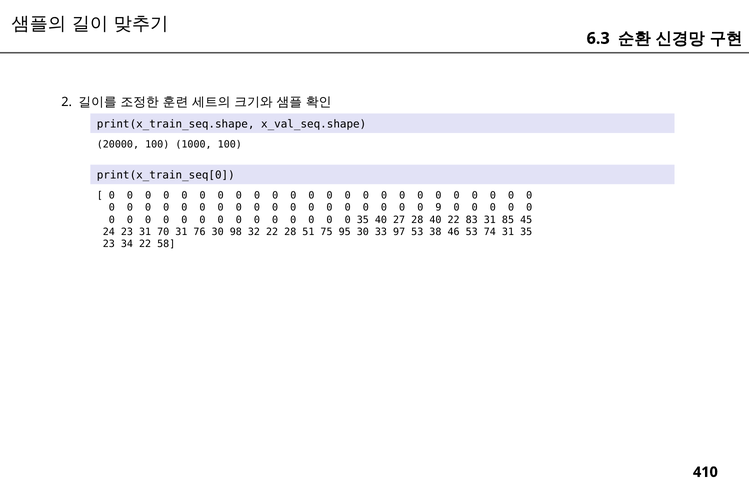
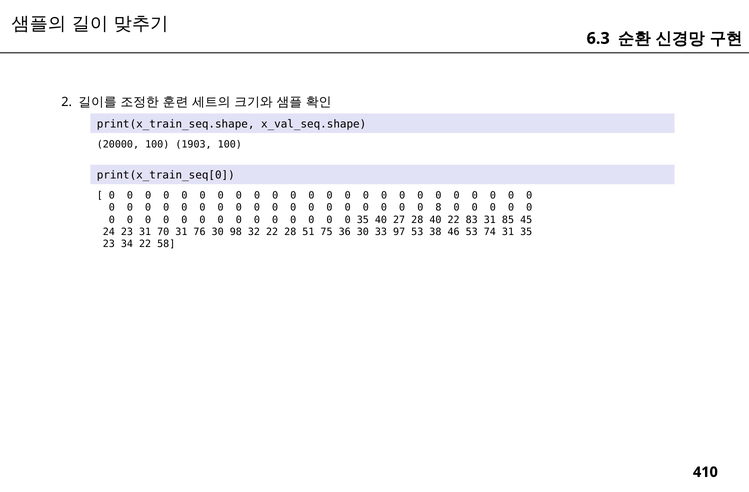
1000: 1000 -> 1903 (194, 144)
9: 9 -> 8 (438, 208)
95: 95 -> 36 (345, 232)
